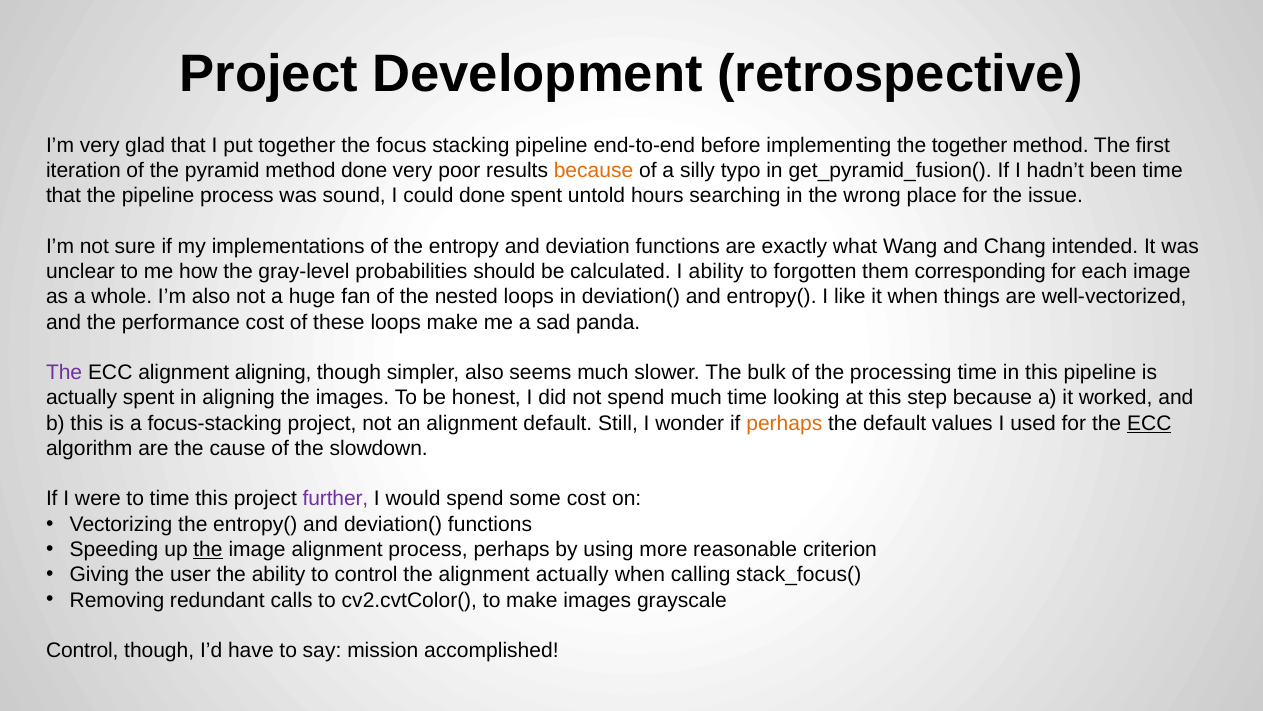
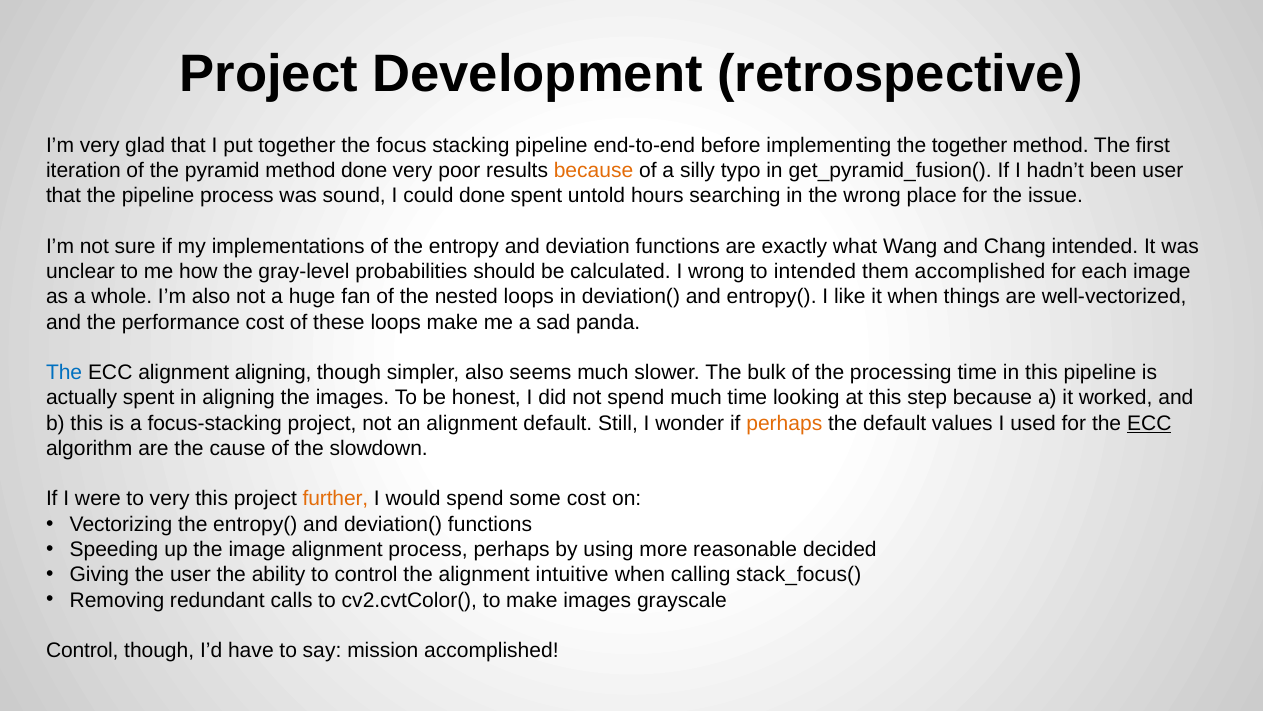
been time: time -> user (1163, 170)
I ability: ability -> wrong (716, 271)
to forgotten: forgotten -> intended (815, 271)
them corresponding: corresponding -> accomplished (980, 271)
The colour: purple -> blue (64, 372)
to time: time -> very (170, 499)
further colour: purple -> orange (335, 499)
the underline: present -> none (208, 549)
criterion: criterion -> decided (840, 549)
alignment actually: actually -> intuitive (572, 574)
